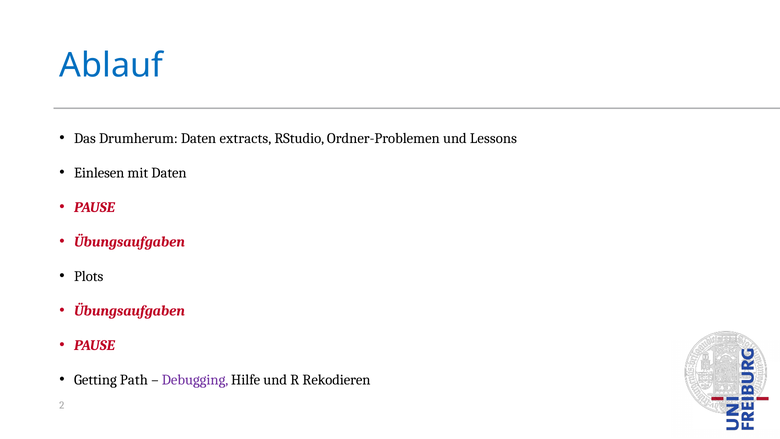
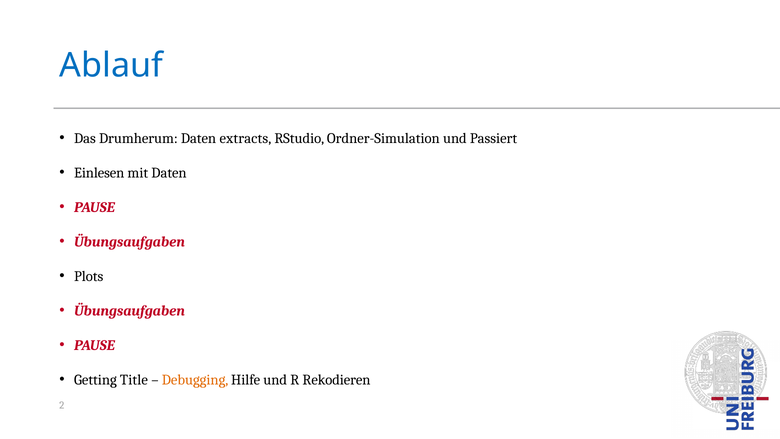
Ordner-Problemen: Ordner-Problemen -> Ordner-Simulation (383, 138)
Lessons: Lessons -> Passiert (494, 138)
Path: Path -> Title (134, 379)
Debugging colour: purple -> orange (195, 379)
